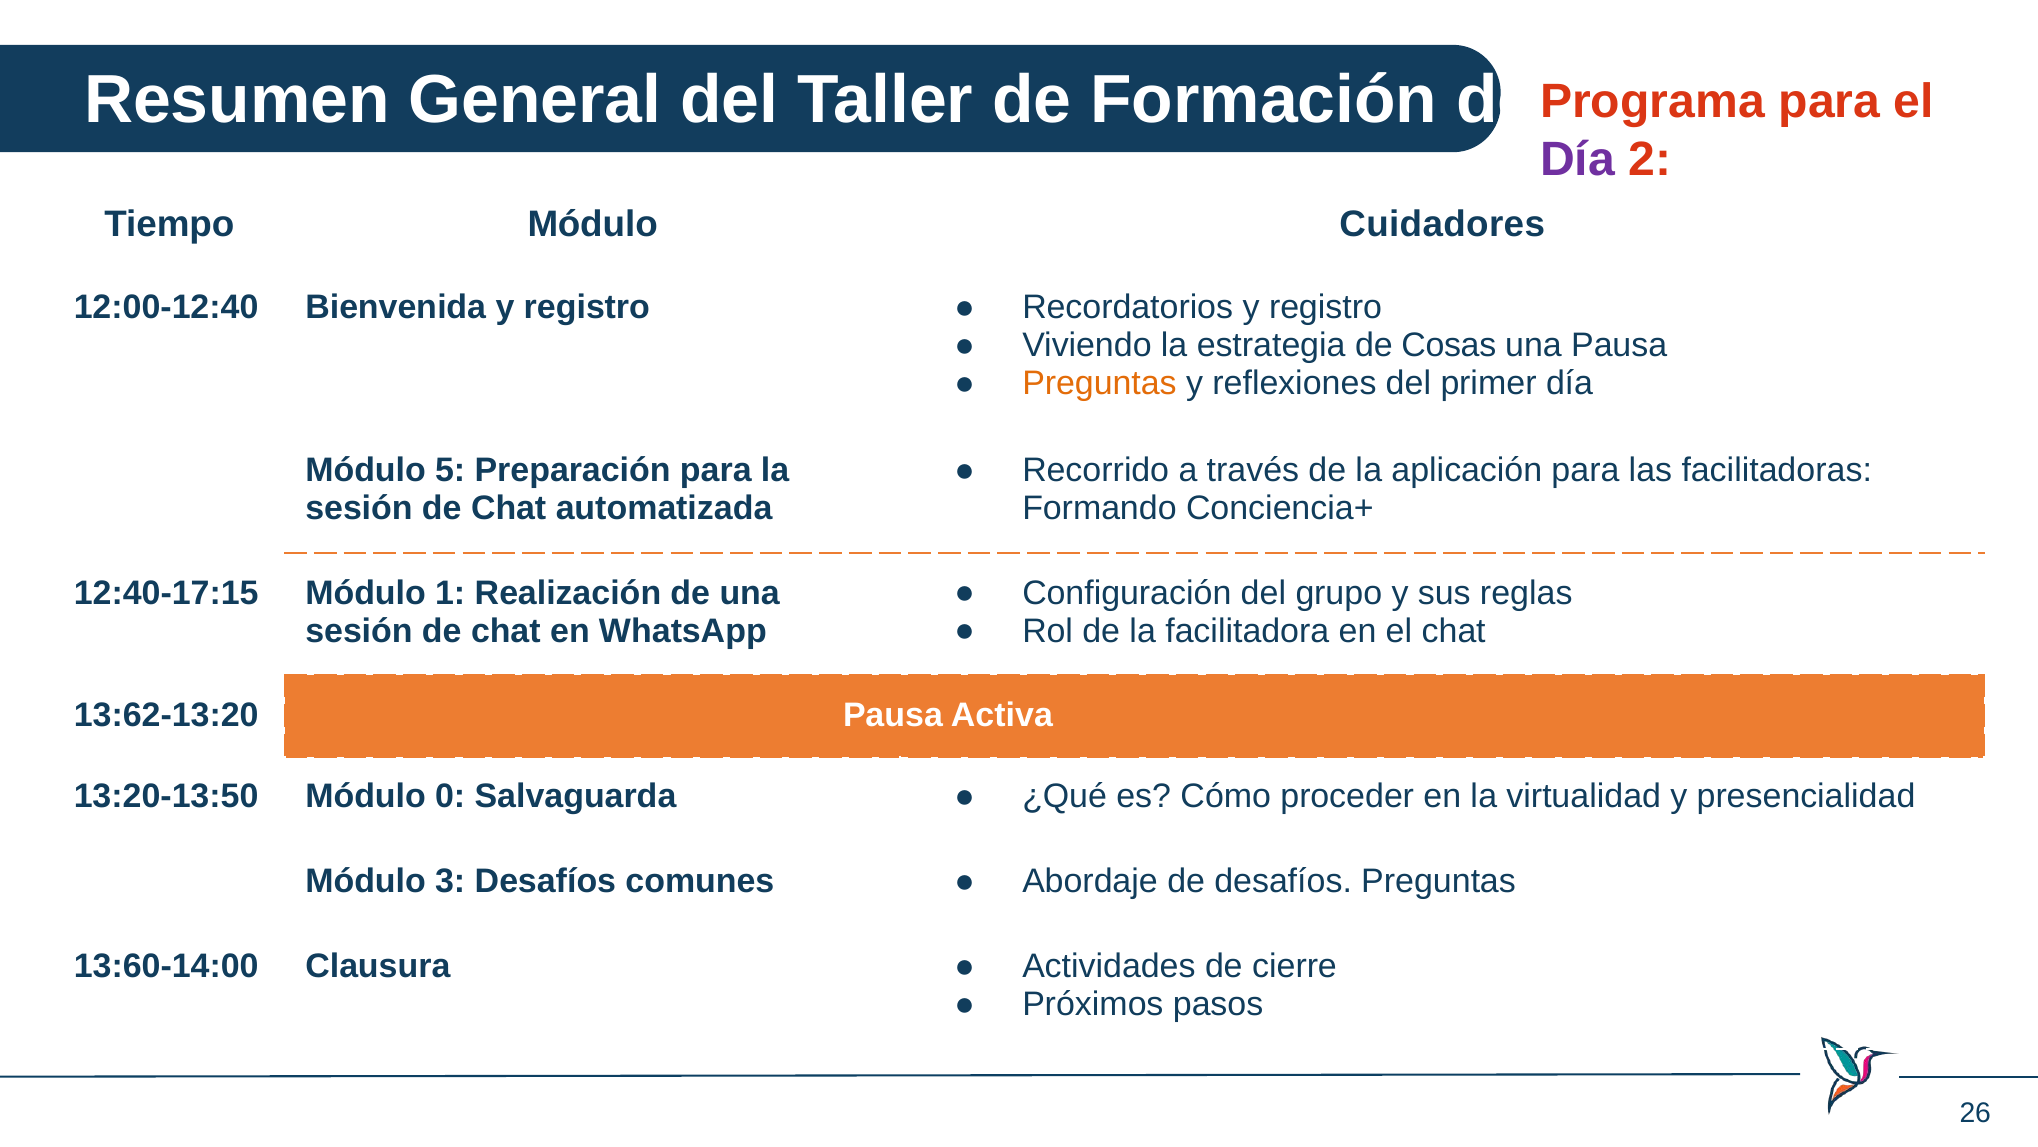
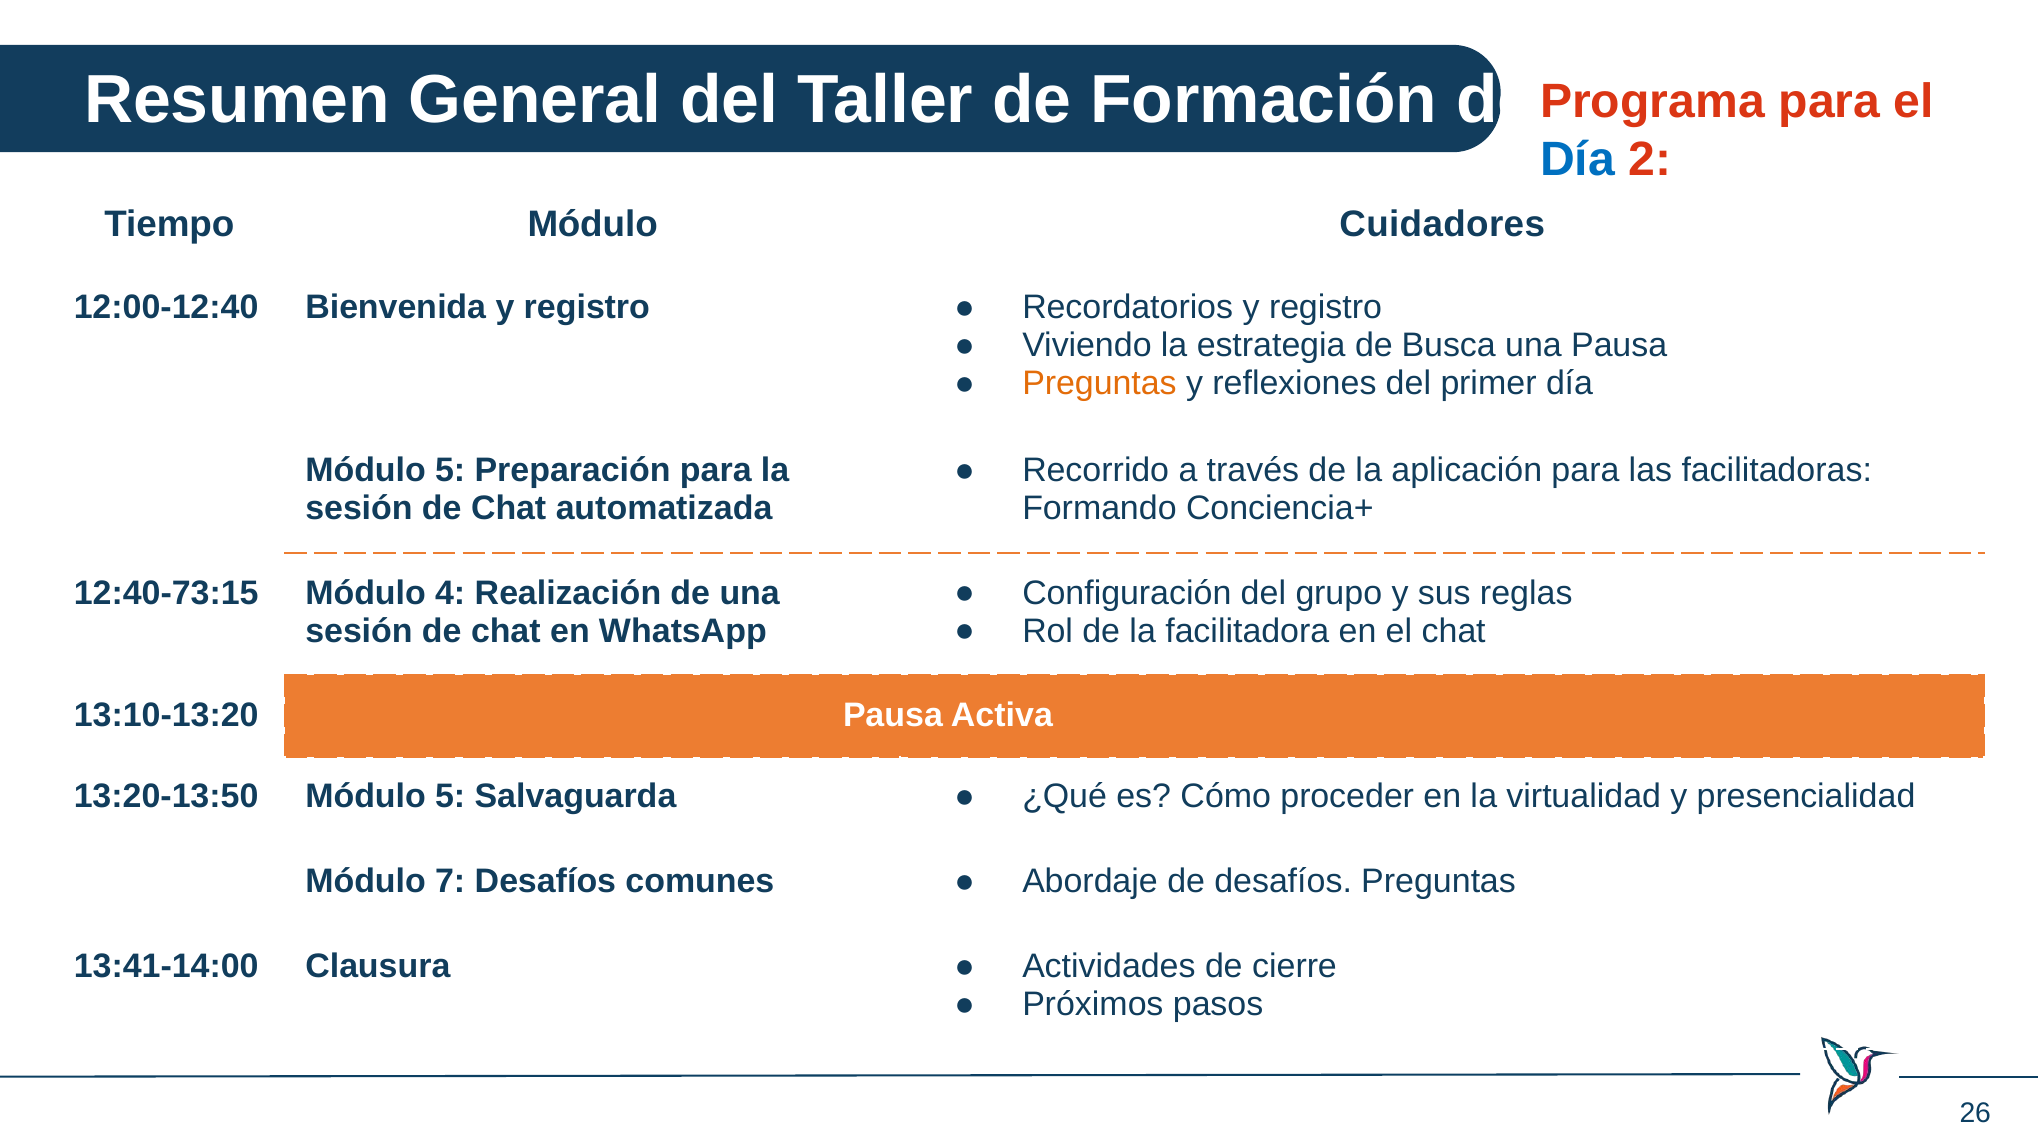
Día colour: purple -> blue (1578, 159)
Cosas: Cosas -> Busca (1449, 345)
12:40-17:15: 12:40-17:15 -> 12:40-73:15 (166, 593)
1: 1 -> 4 (450, 593)
13:62-13:20: 13:62-13:20 -> 13:10-13:20 (166, 715)
13:20-13:50 Módulo 0: 0 -> 5 (450, 796)
3: 3 -> 7 (450, 881)
13:60-14:00: 13:60-14:00 -> 13:41-14:00 (166, 966)
